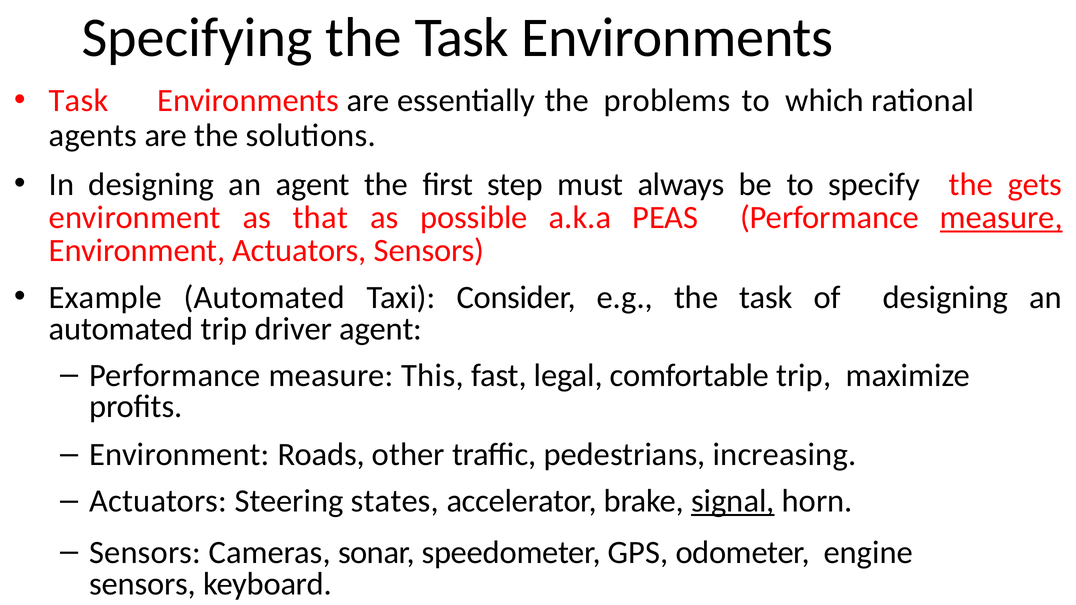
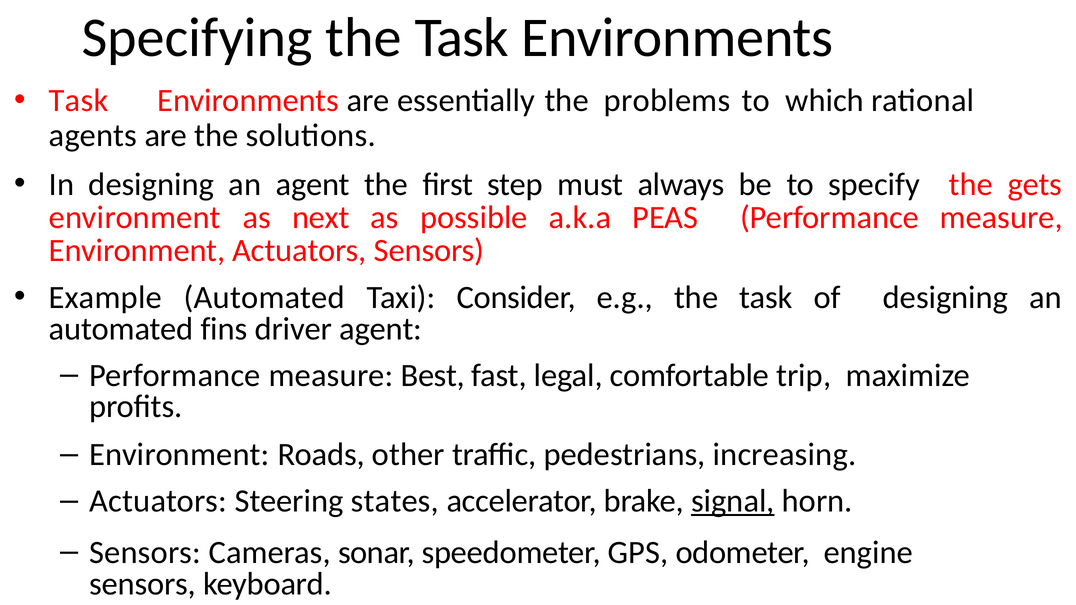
that: that -> next (321, 218)
measure underline: present -> none (1001, 218)
automated trip: trip -> fins (224, 329)
This: This -> Best (433, 376)
